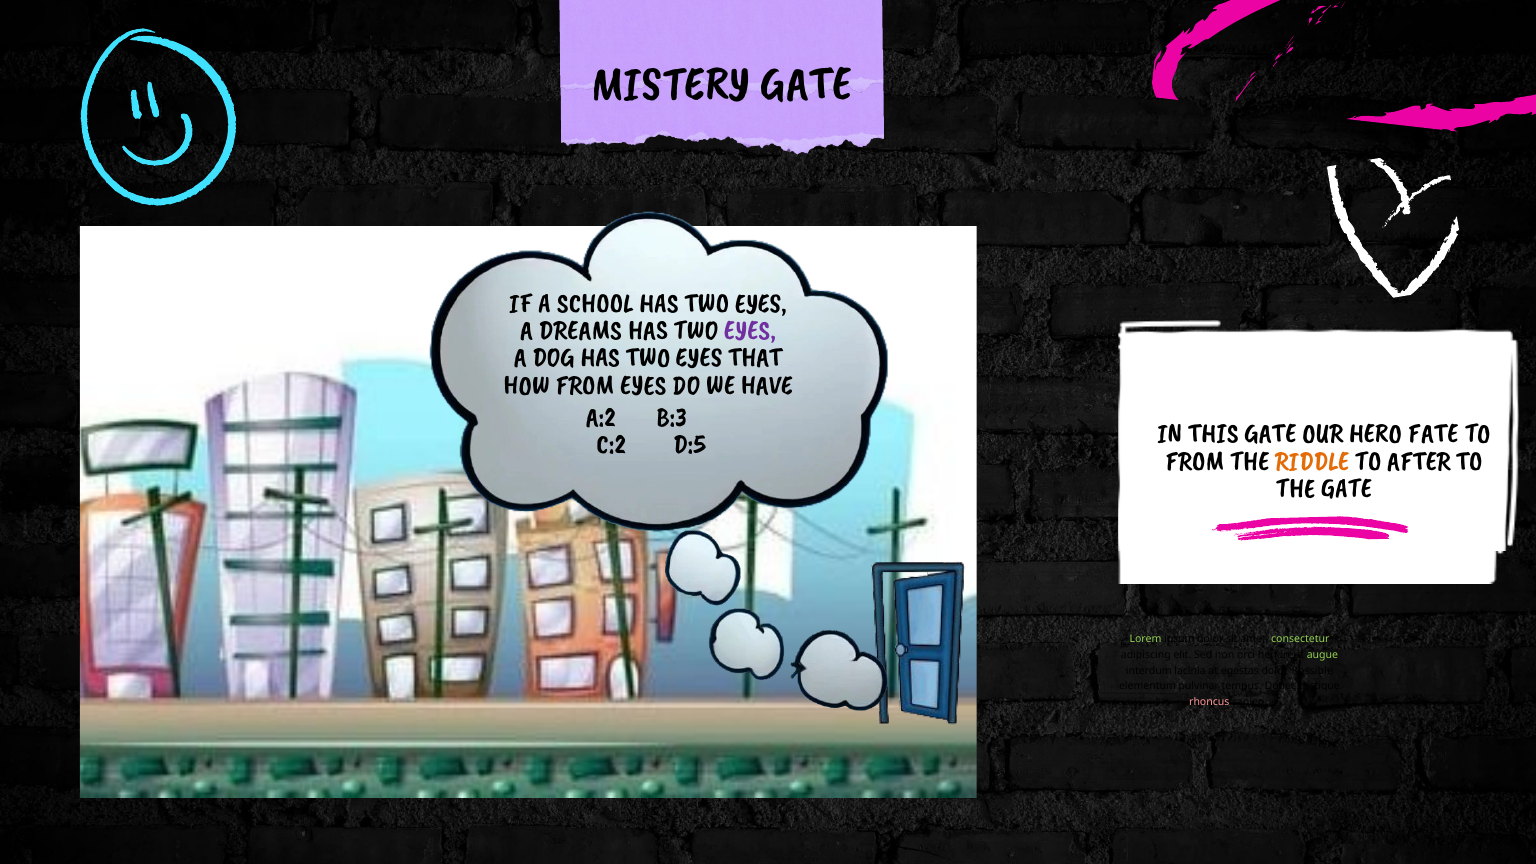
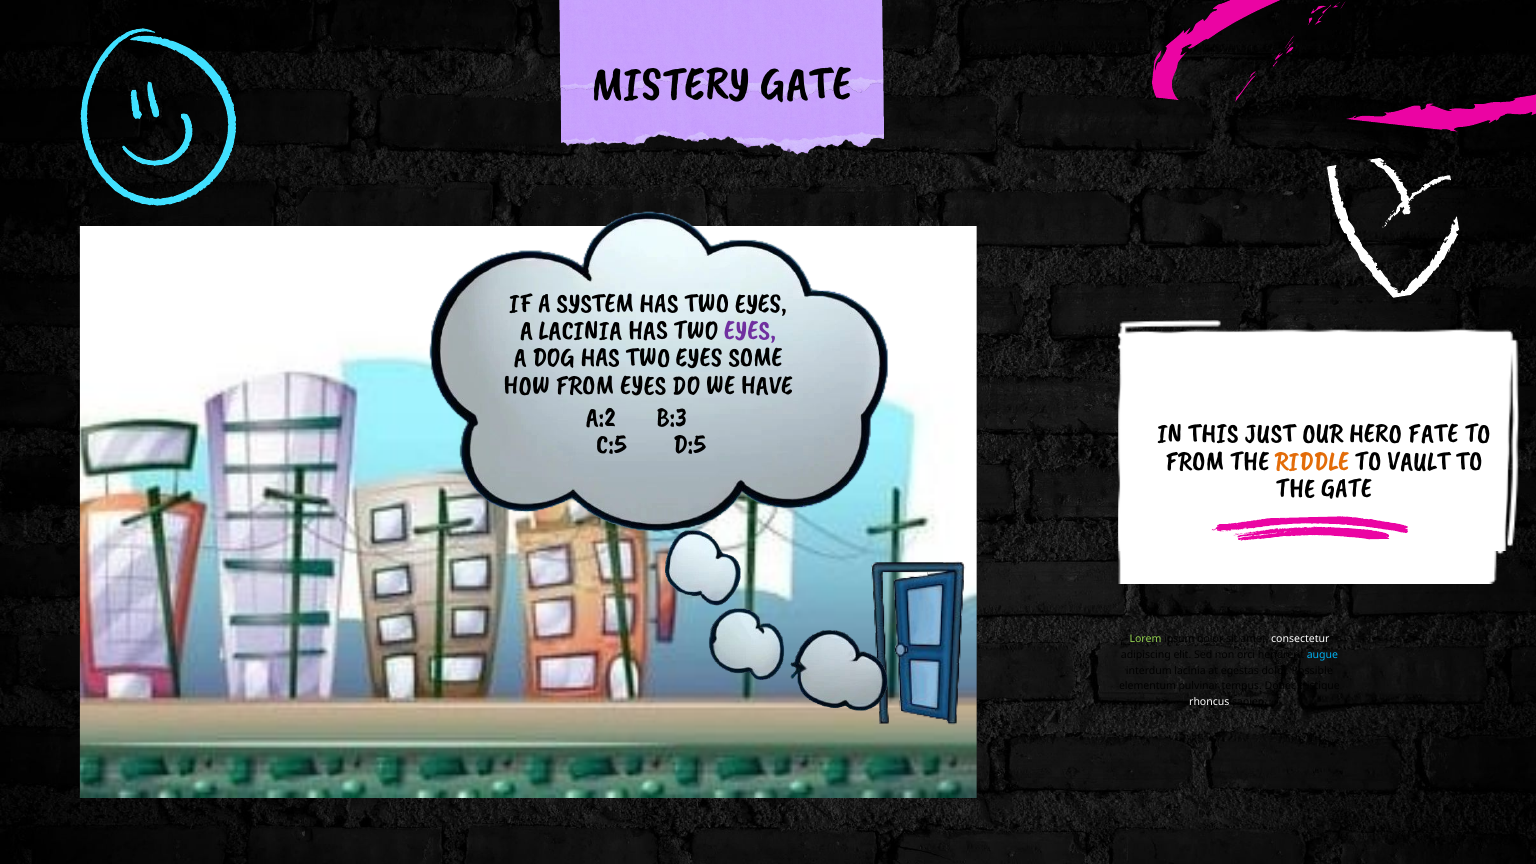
SCHOOL: SCHOOL -> SYSTEM (595, 303)
A DREAMS: DREAMS -> LACINIA (580, 330)
THAT: THAT -> SOME (755, 358)
C:2: C:2 -> C:5 (611, 445)
THIS GATE: GATE -> JUST (1270, 434)
AFTER: AFTER -> VAULT (1419, 461)
consectetur colour: light green -> white (1300, 639)
augue colour: light green -> light blue (1322, 655)
rhoncus colour: pink -> white (1209, 702)
